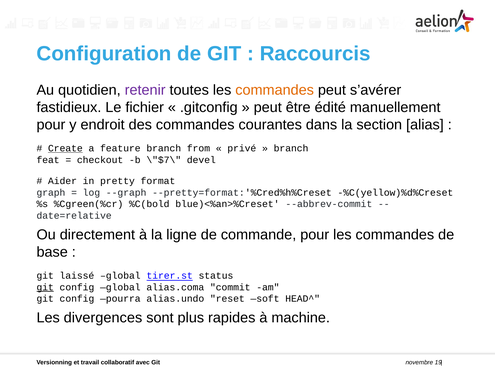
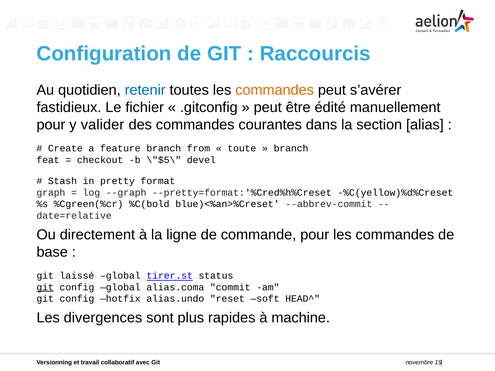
retenir colour: purple -> blue (145, 90)
endroit: endroit -> valider (103, 125)
Create underline: present -> none (65, 148)
privé: privé -> toute (242, 148)
\"$7\: \"$7\ -> \"$5\ (164, 160)
Aider: Aider -> Stash (63, 181)
—pourra: —pourra -> —hotfix (120, 299)
